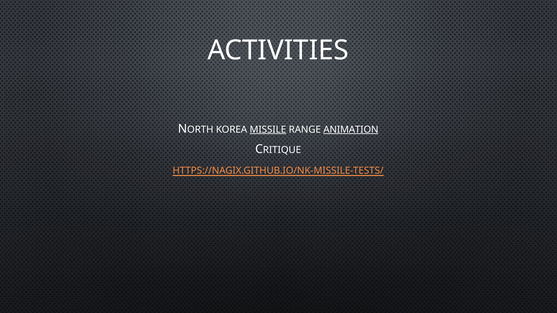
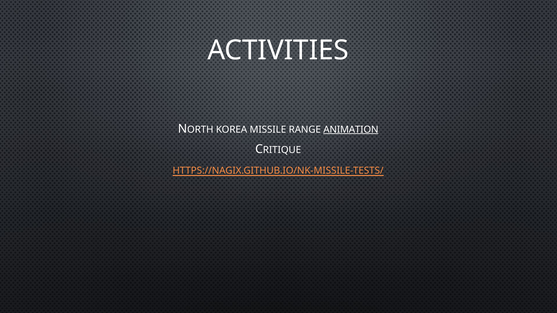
MISSILE underline: present -> none (268, 130)
